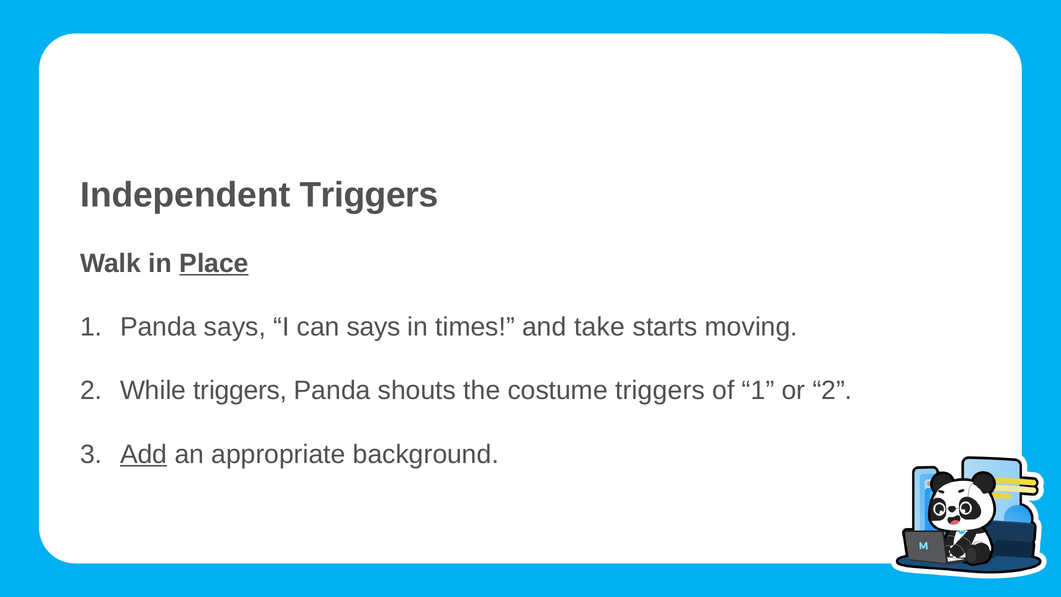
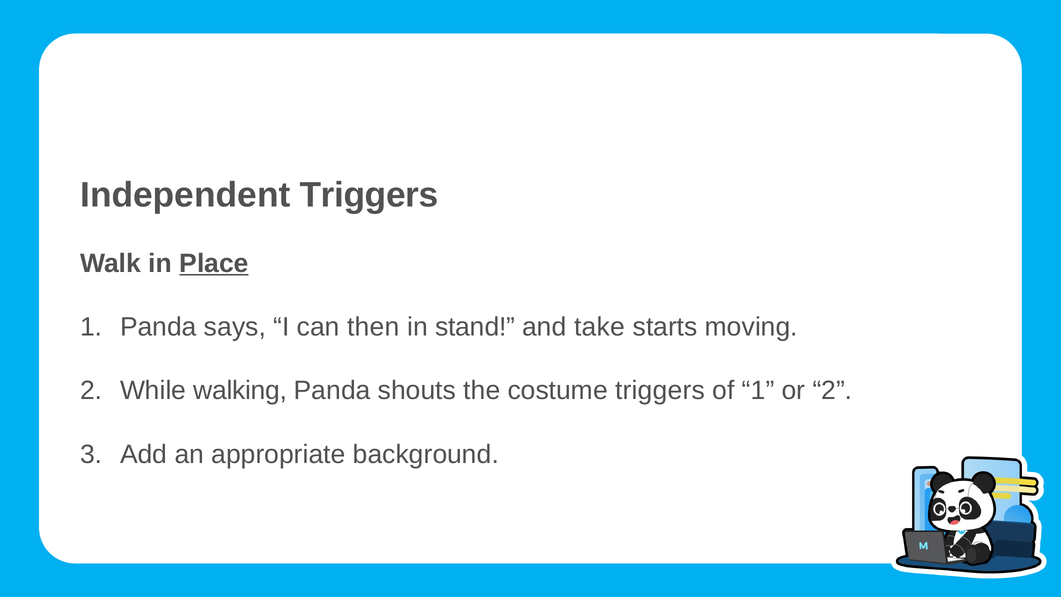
can says: says -> then (373, 327)
times: times -> stand (475, 327)
While triggers: triggers -> walking (240, 391)
Add underline: present -> none (144, 454)
